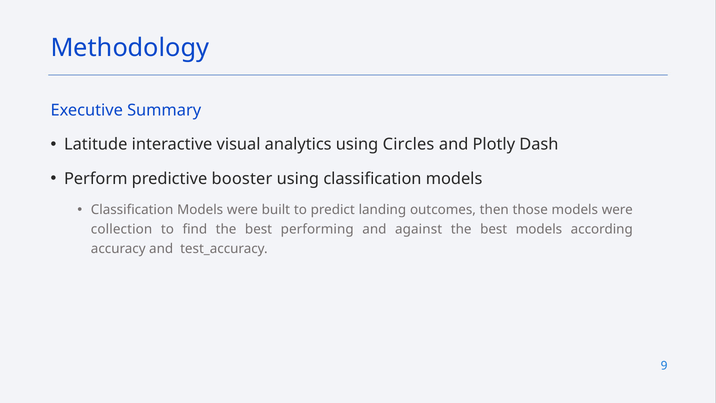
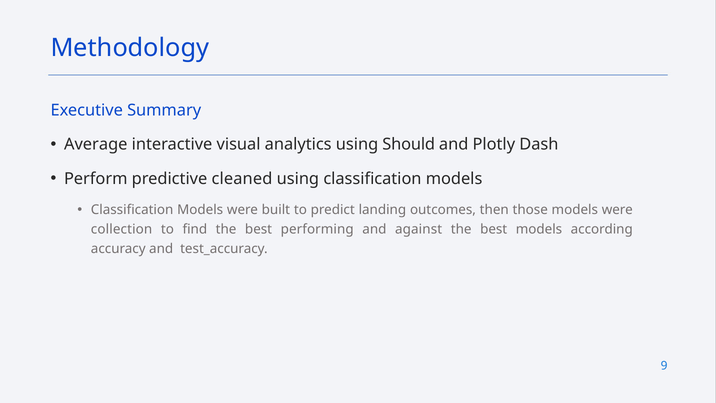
Latitude: Latitude -> Average (96, 144)
Circles: Circles -> Should (409, 144)
booster: booster -> cleaned (242, 178)
